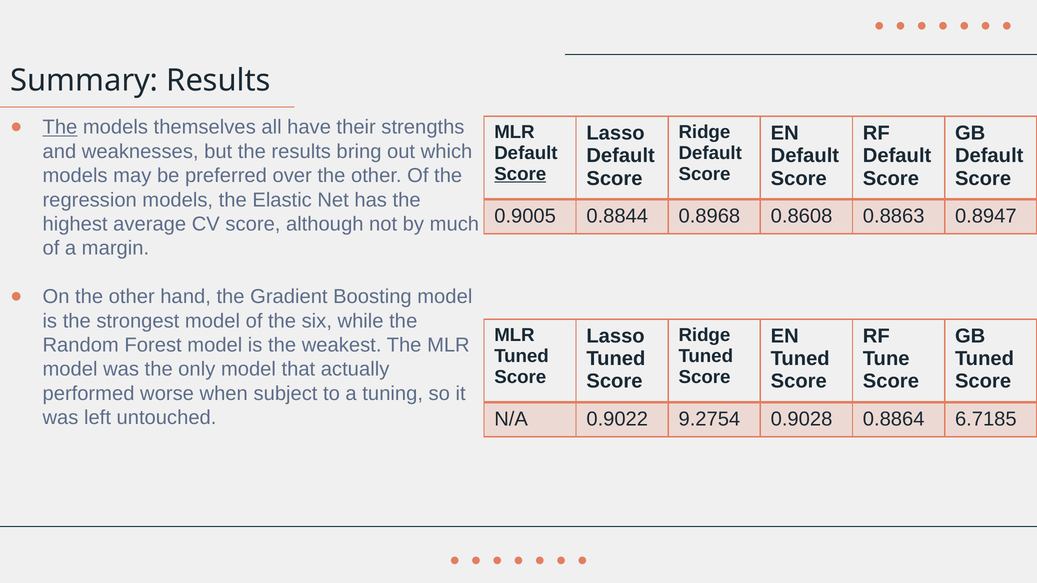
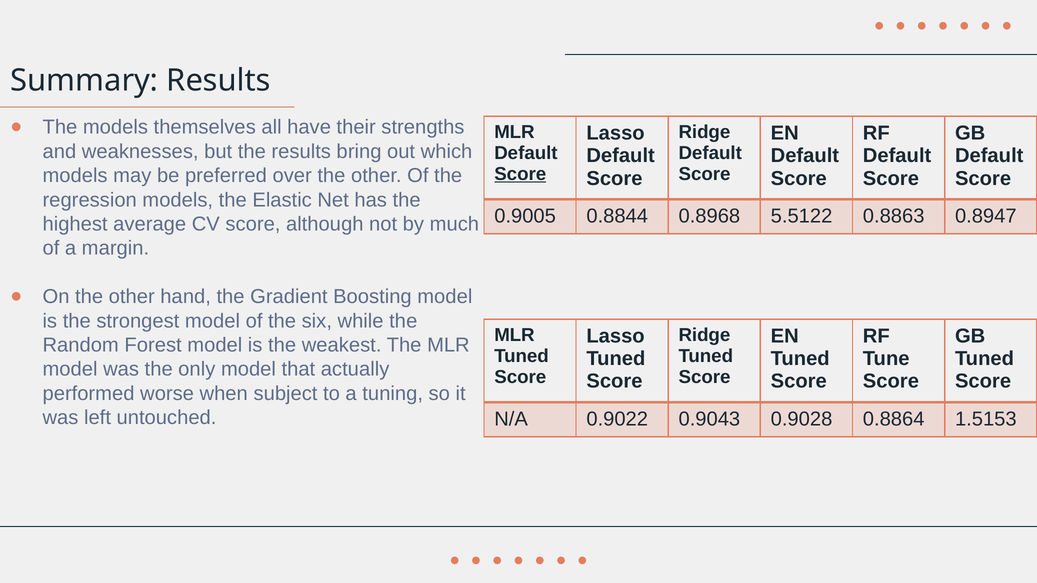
The underline: present -> none (60, 127)
0.8608: 0.8608 -> 5.5122 (802, 216)
9.2754: 9.2754 -> 0.9043 (709, 419)
6.7185: 6.7185 -> 1.5153 (986, 419)
